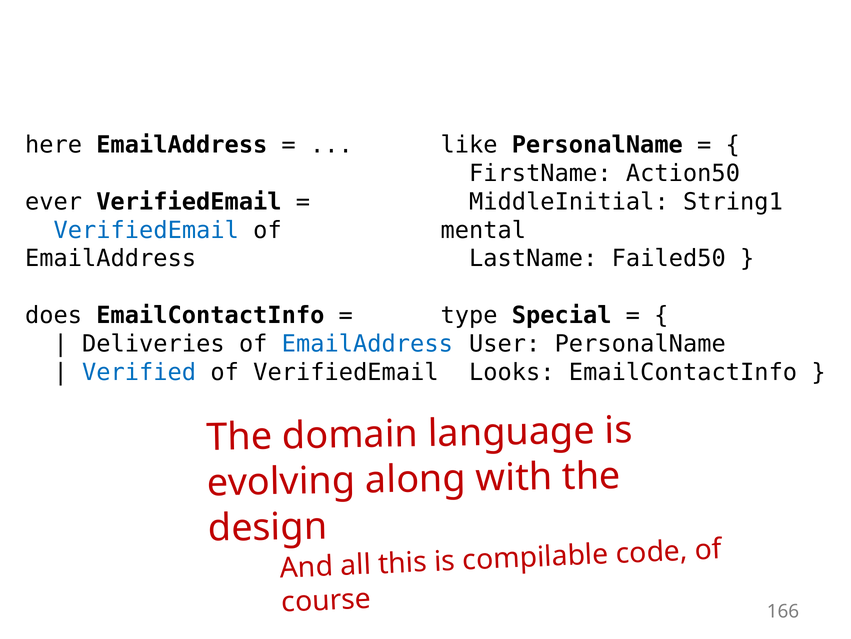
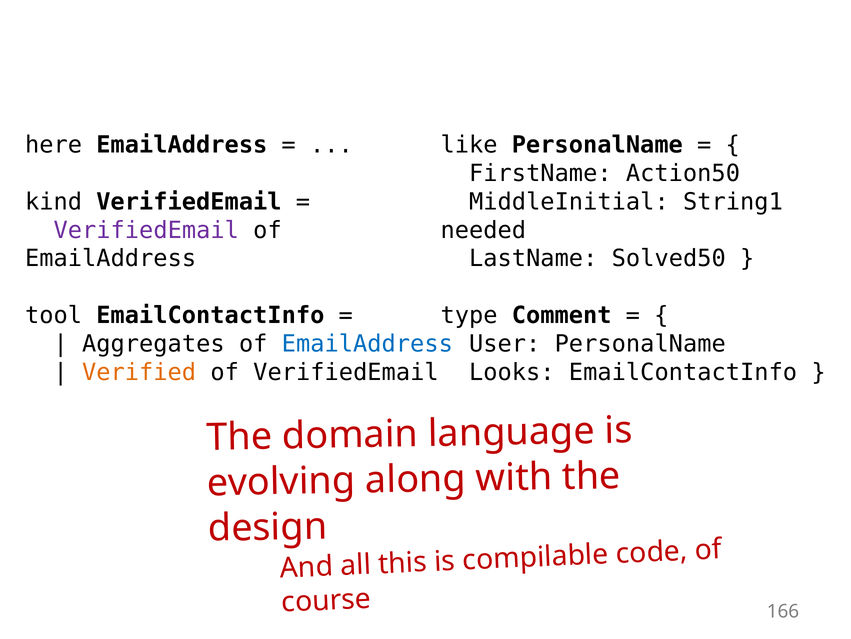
ever: ever -> kind (54, 202)
VerifiedEmail colour: blue -> purple (146, 230)
mental: mental -> needed (483, 230)
Failed50: Failed50 -> Solved50 (669, 258)
does: does -> tool (54, 315)
Special: Special -> Comment (562, 315)
Deliveries: Deliveries -> Aggregates (153, 343)
Verified colour: blue -> orange (139, 372)
